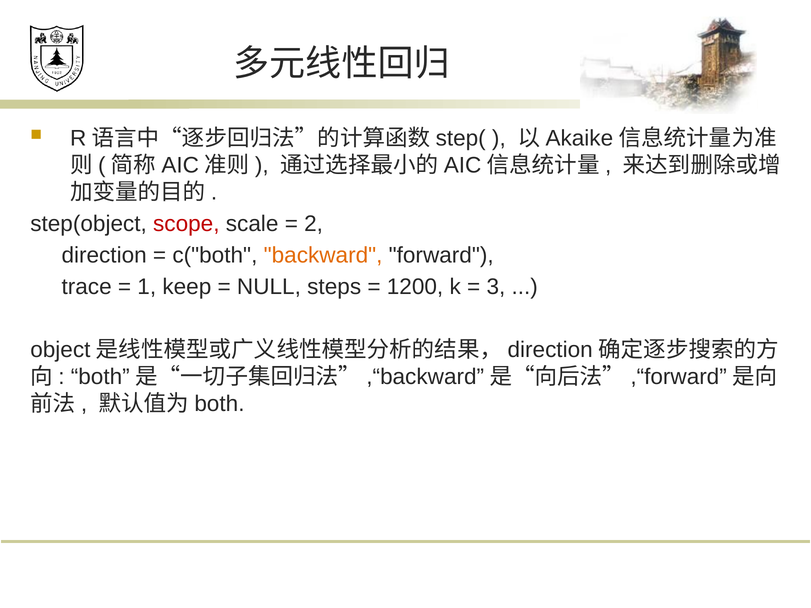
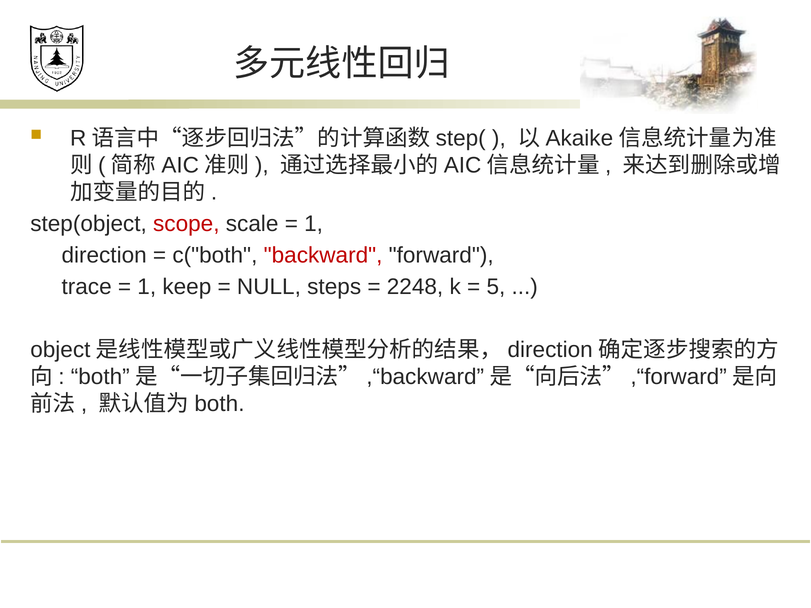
2: 2 -> 1 (314, 224)
backward colour: orange -> red (323, 255)
1200: 1200 -> 2248 (415, 287)
3: 3 -> 5 (496, 287)
